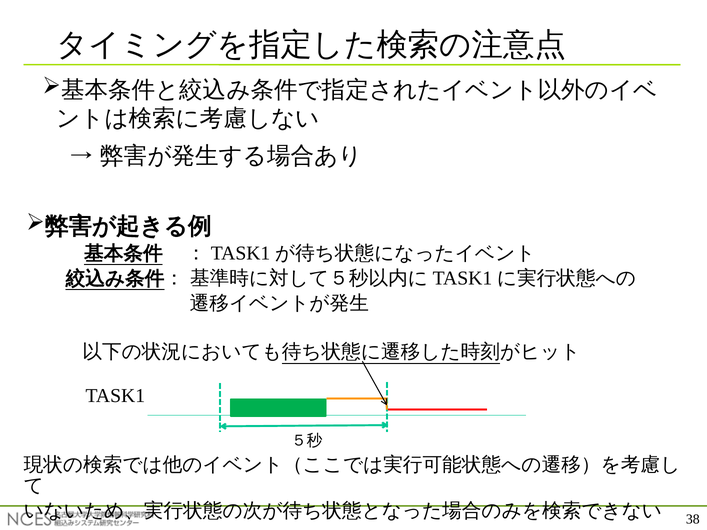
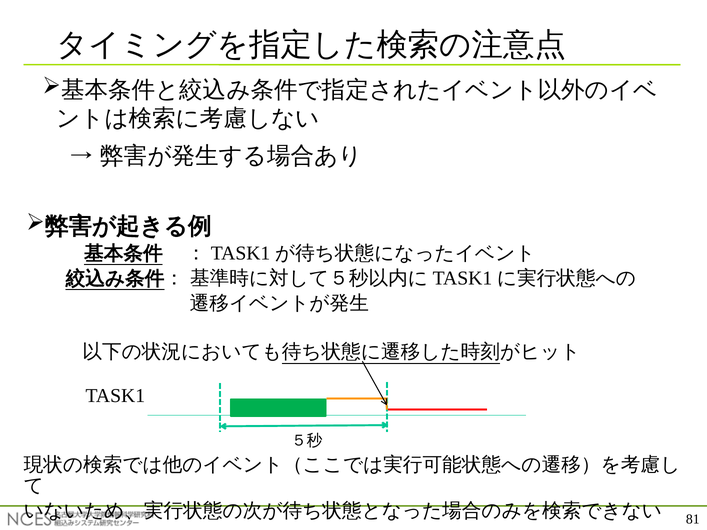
38: 38 -> 81 (693, 519)
